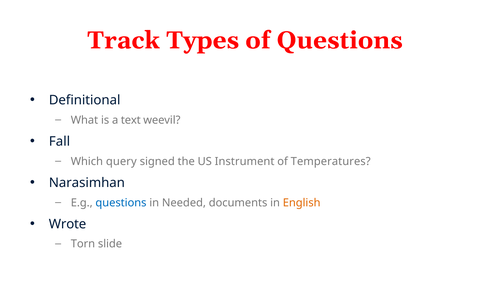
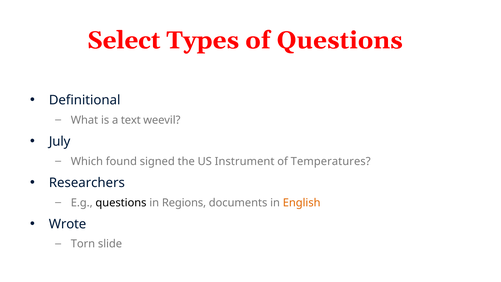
Track: Track -> Select (124, 40)
Fall: Fall -> July (60, 141)
query: query -> found (121, 161)
Narasimhan: Narasimhan -> Researchers (87, 183)
questions colour: blue -> black (121, 203)
Needed: Needed -> Regions (184, 203)
